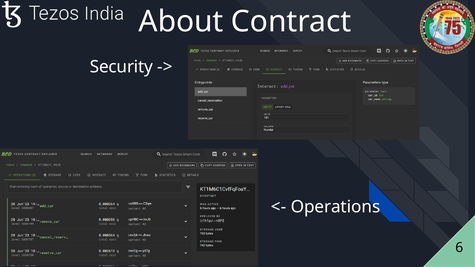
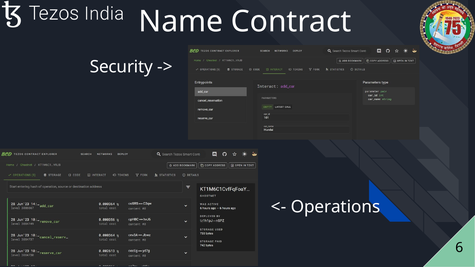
About: About -> Name (181, 22)
